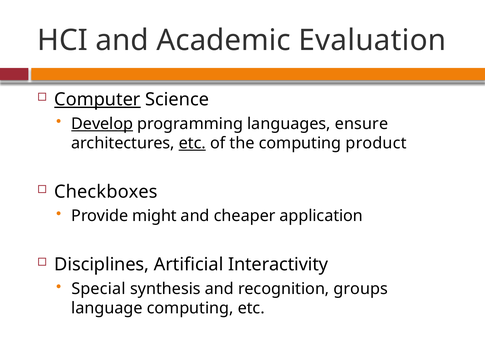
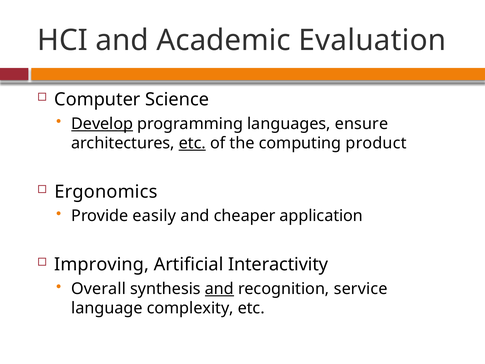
Computer underline: present -> none (97, 99)
Checkboxes: Checkboxes -> Ergonomics (106, 192)
might: might -> easily (154, 216)
Disciplines: Disciplines -> Improving (102, 264)
Special: Special -> Overall (99, 289)
and underline: none -> present (219, 289)
groups: groups -> service (361, 289)
language computing: computing -> complexity (190, 308)
